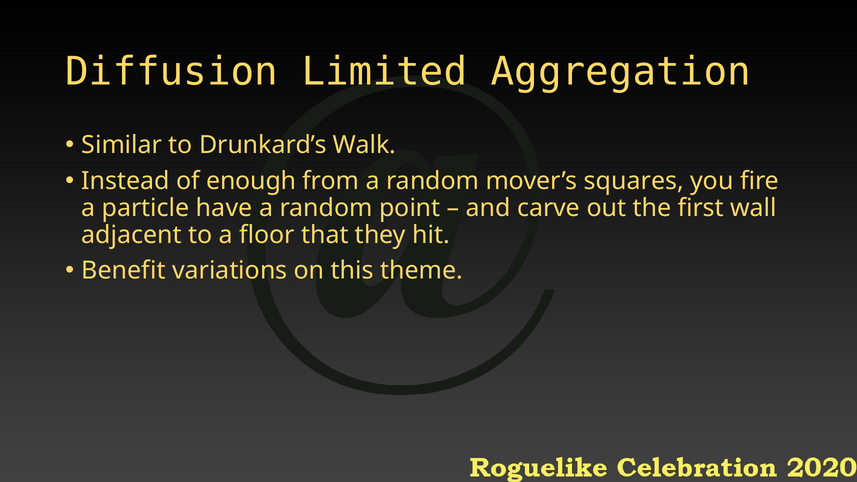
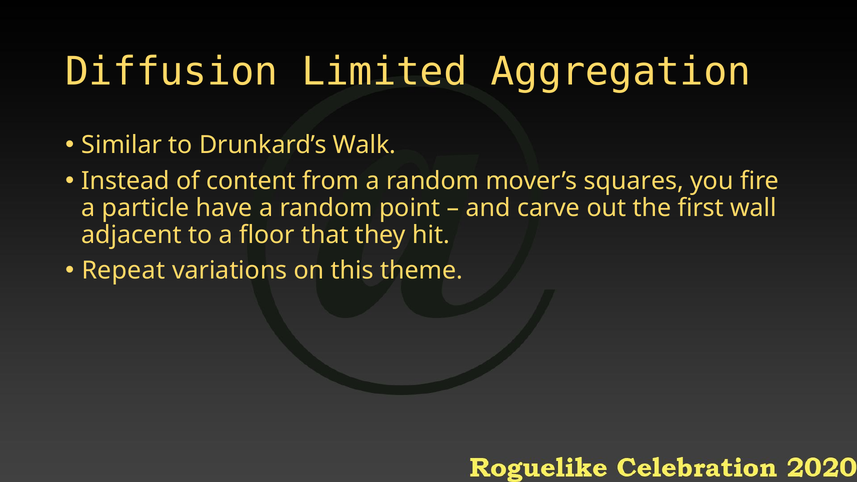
enough: enough -> content (251, 181)
Benefit: Benefit -> Repeat (123, 271)
